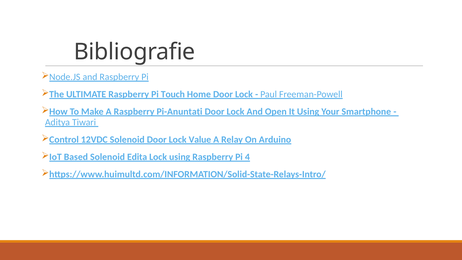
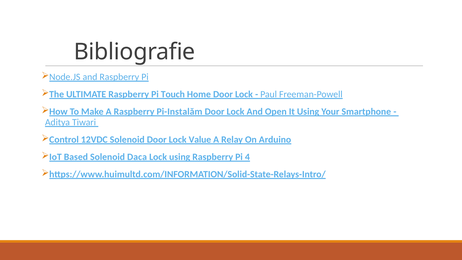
Pi-Anuntați: Pi-Anuntați -> Pi-Instalăm (179, 112)
Edita: Edita -> Daca (137, 157)
